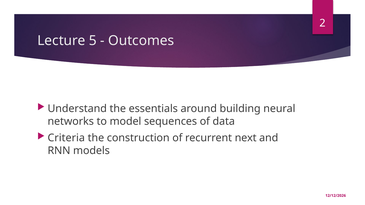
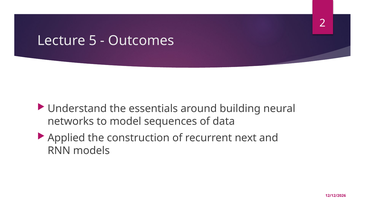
Criteria: Criteria -> Applied (66, 138)
